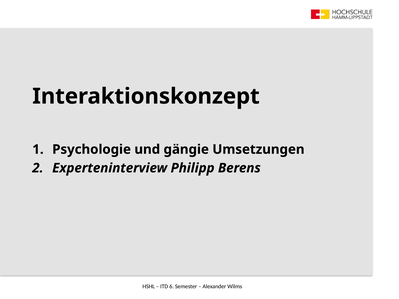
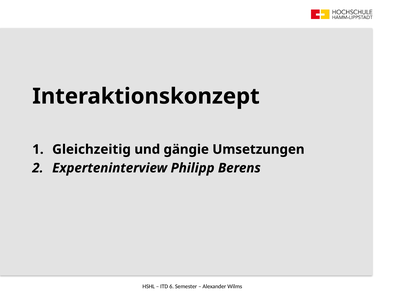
Psychologie: Psychologie -> Gleichzeitig (92, 150)
